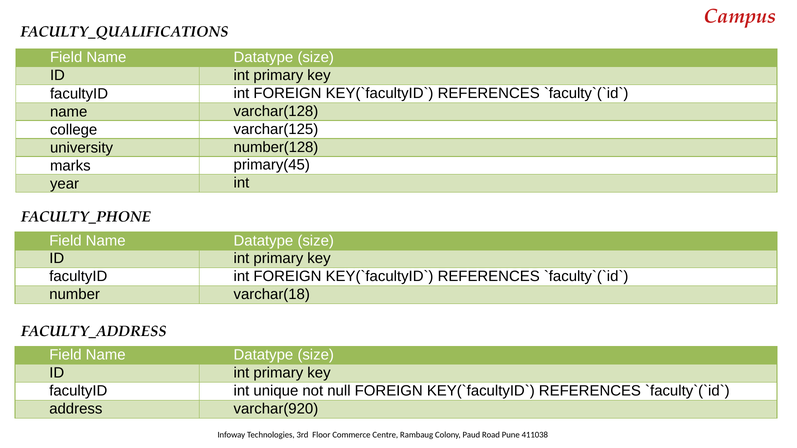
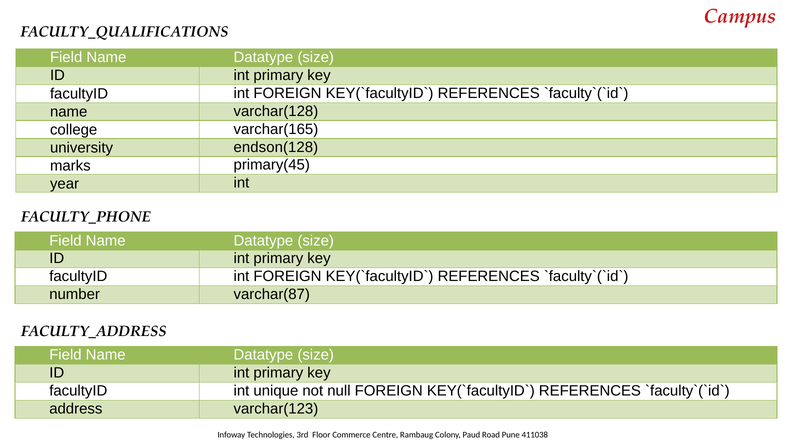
varchar(125: varchar(125 -> varchar(165 (276, 129)
number(128: number(128 -> endson(128 (276, 147)
varchar(18: varchar(18 -> varchar(87 (272, 295)
varchar(920: varchar(920 -> varchar(123 (276, 409)
